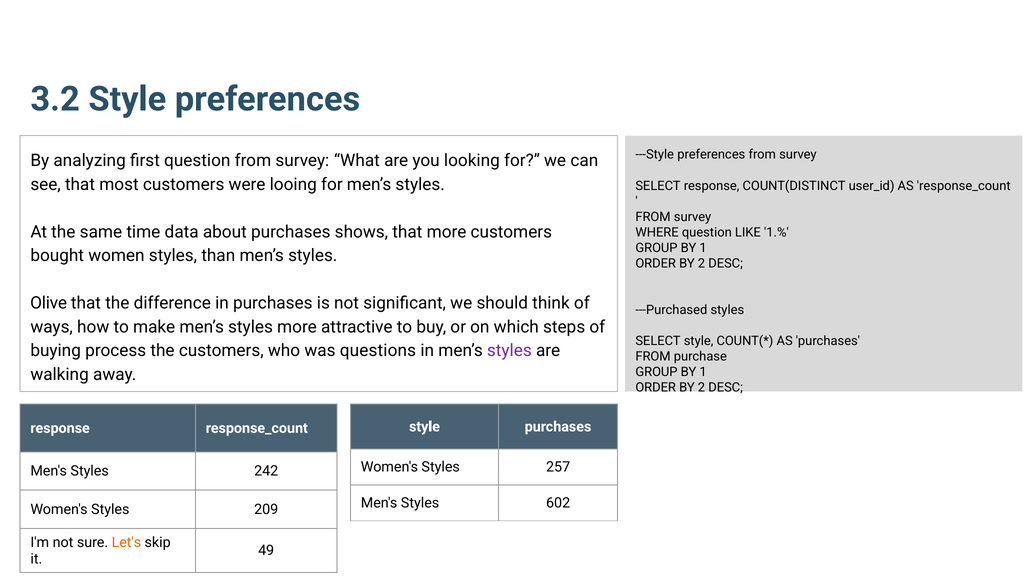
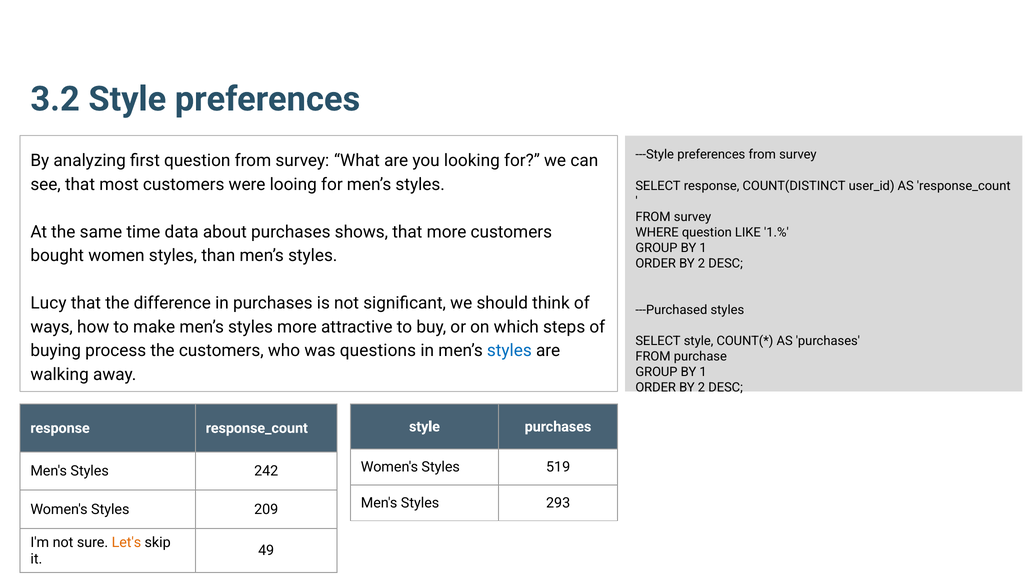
Olive: Olive -> Lucy (48, 303)
styles colour: purple -> blue (509, 351)
257: 257 -> 519 (558, 467)
602: 602 -> 293 (558, 503)
